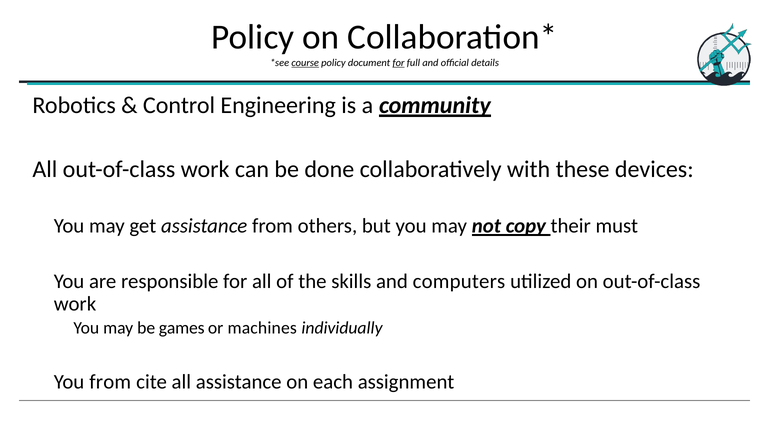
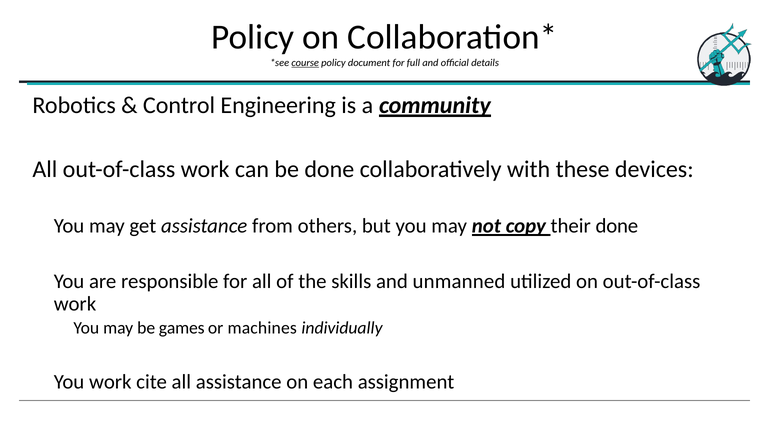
for underline: present -> none (399, 63)
their must: must -> done (617, 226)
computers: computers -> unmanned (459, 282)
You from: from -> work (110, 382)
